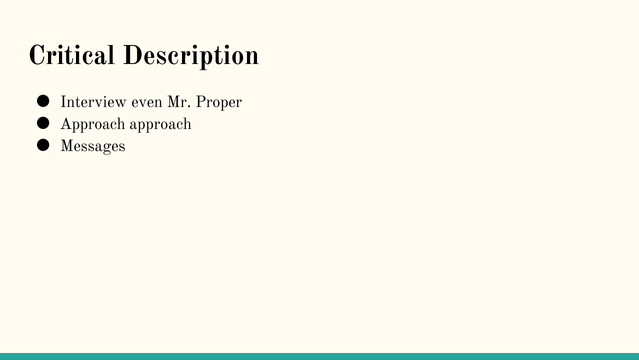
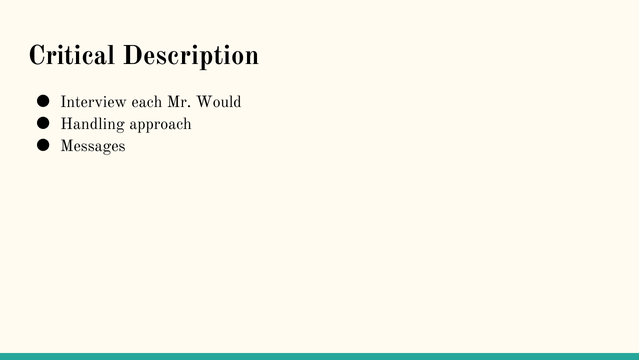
even: even -> each (147, 102)
Proper: Proper -> Would (219, 102)
Approach: Approach -> Handling (92, 124)
